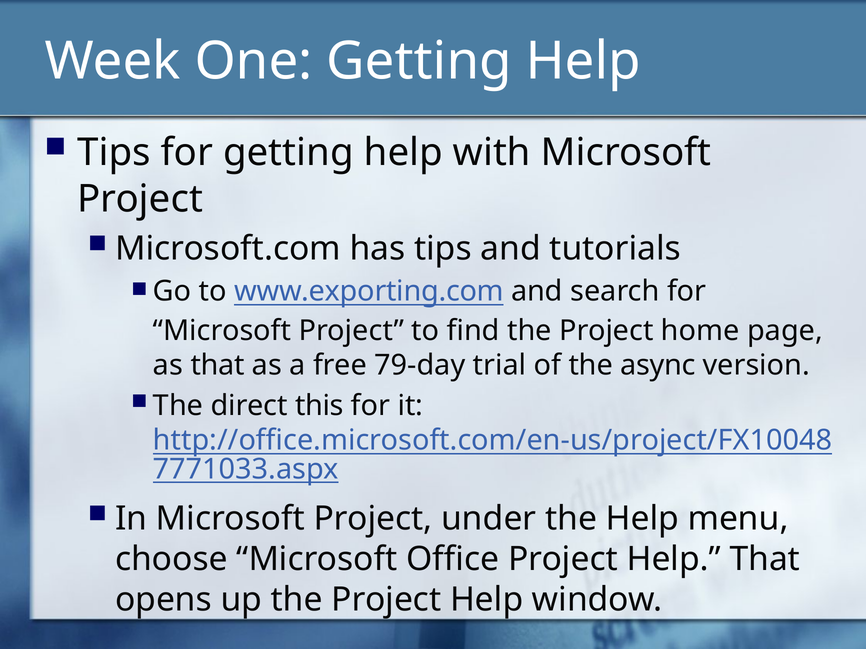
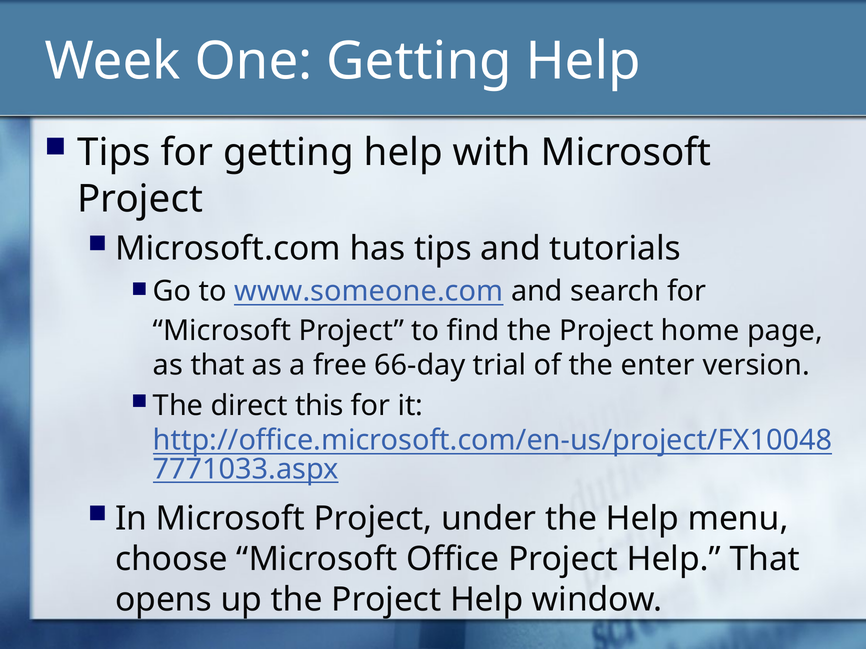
www.exporting.com: www.exporting.com -> www.someone.com (369, 292)
79-day: 79-day -> 66-day (420, 366)
async: async -> enter (658, 366)
